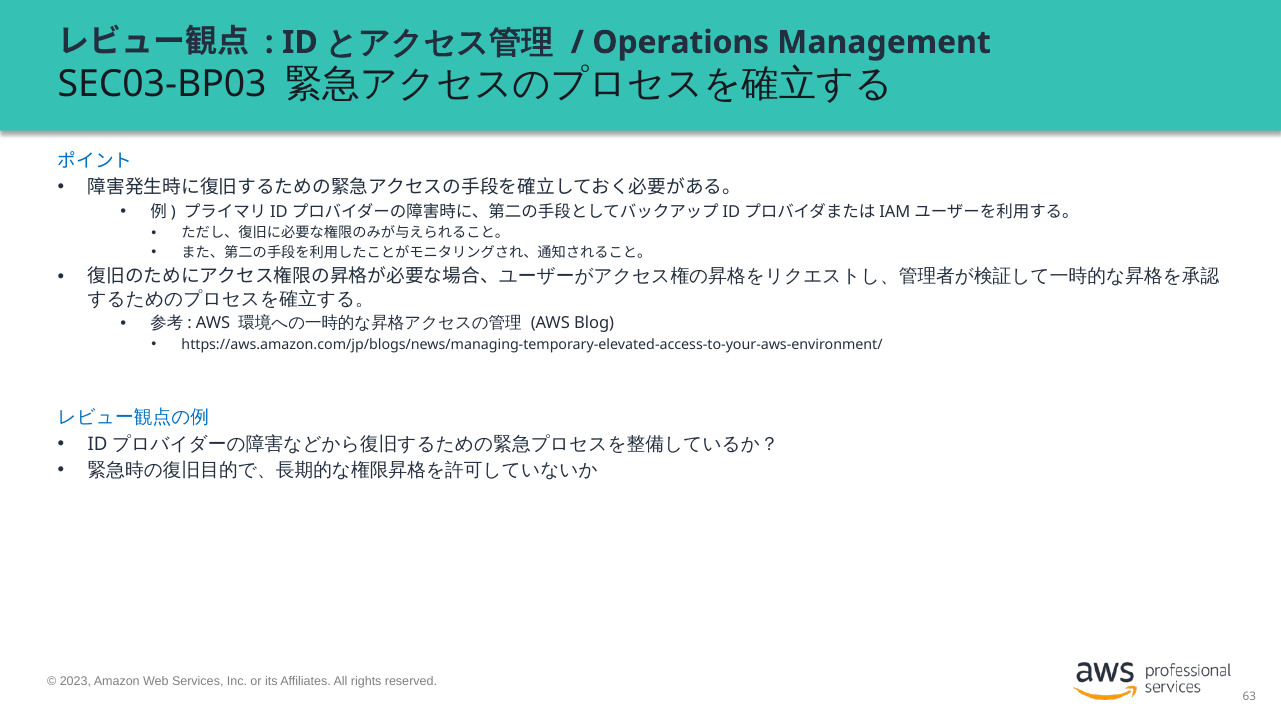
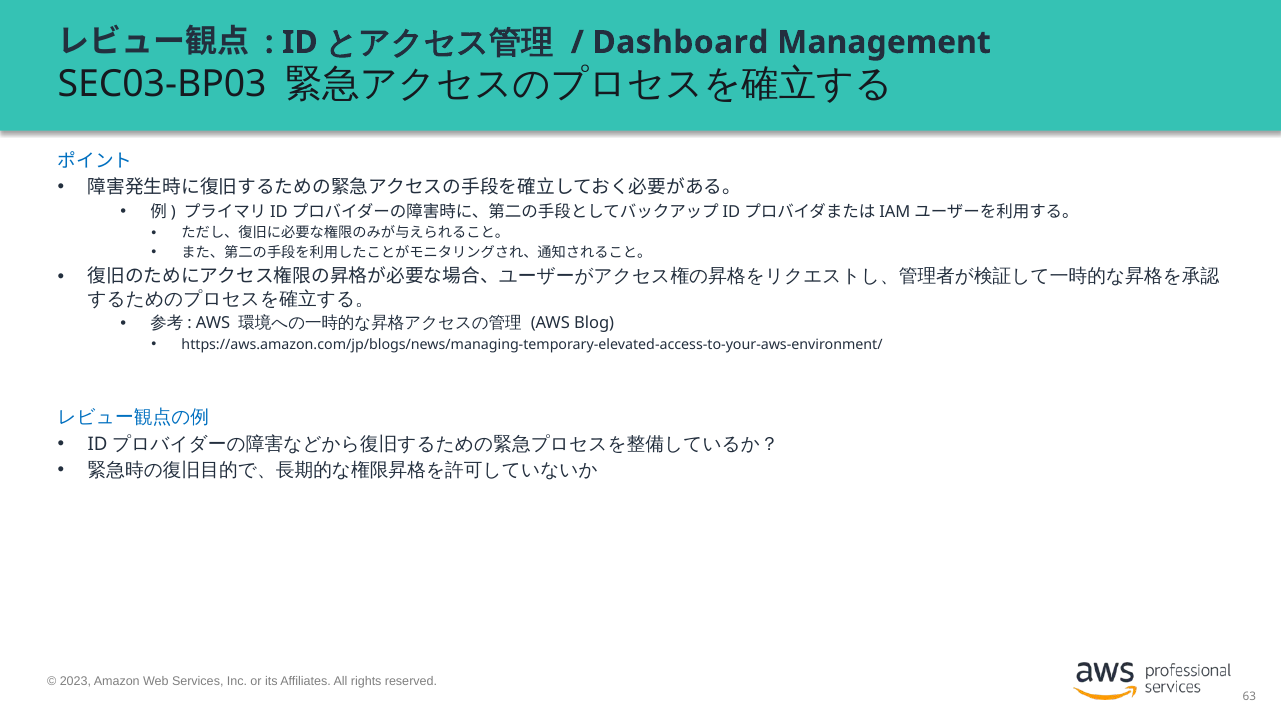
Operations: Operations -> Dashboard (680, 42)
